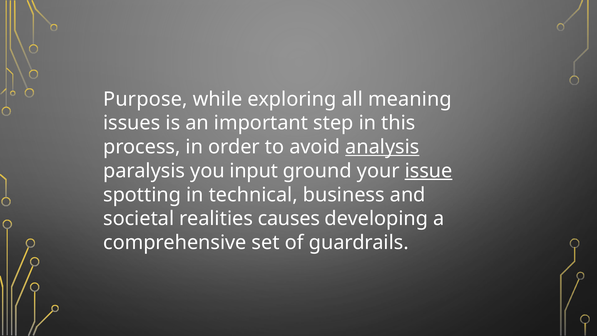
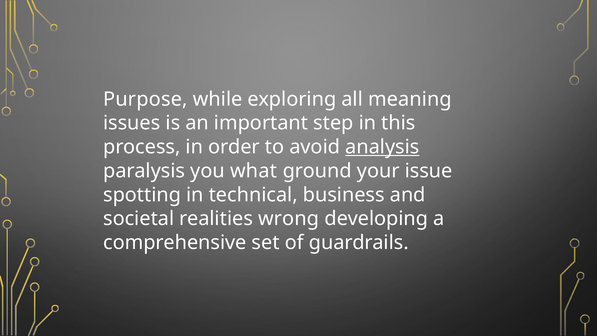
input: input -> what (254, 171)
issue underline: present -> none (429, 171)
causes: causes -> wrong (289, 219)
